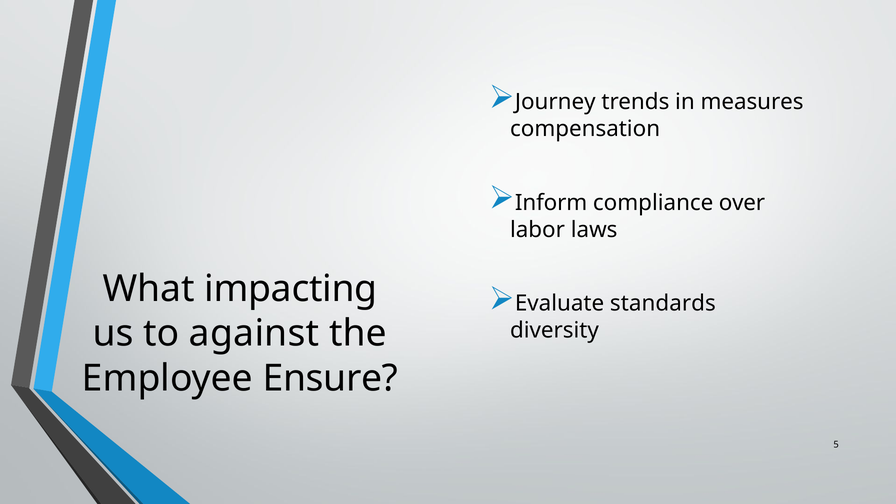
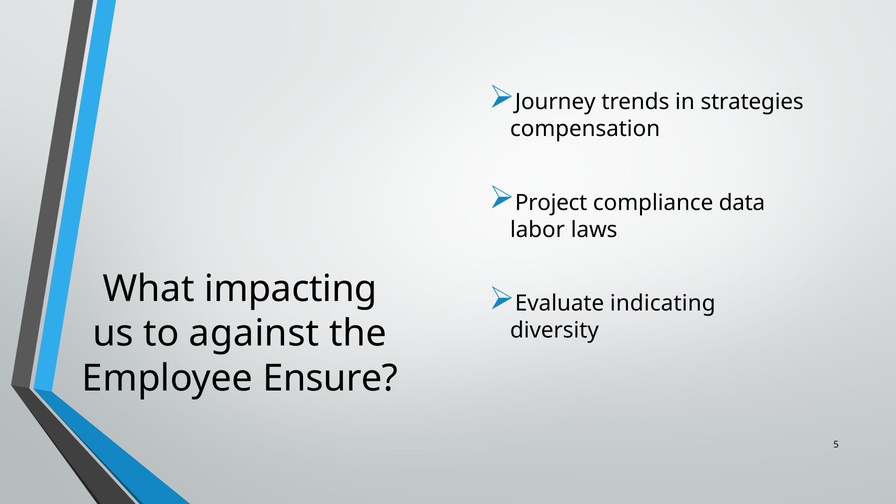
measures: measures -> strategies (752, 102)
Inform: Inform -> Project (551, 203)
over: over -> data (742, 203)
standards: standards -> indicating (663, 304)
